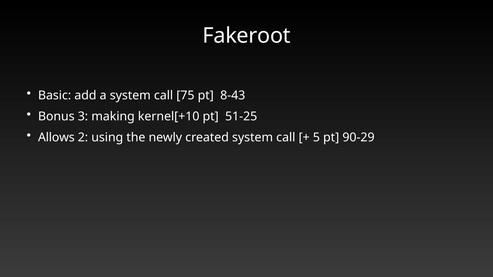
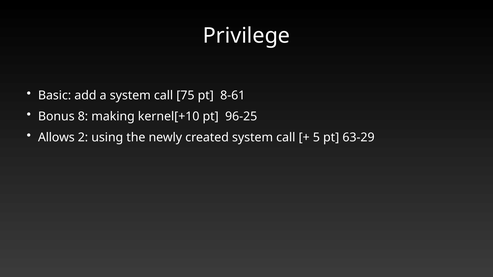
Fakeroot: Fakeroot -> Privilege (247, 36)
8-43: 8-43 -> 8-61 (233, 96)
3: 3 -> 8 (83, 117)
51-25: 51-25 -> 96-25 (241, 117)
90-29: 90-29 -> 63-29 (359, 137)
